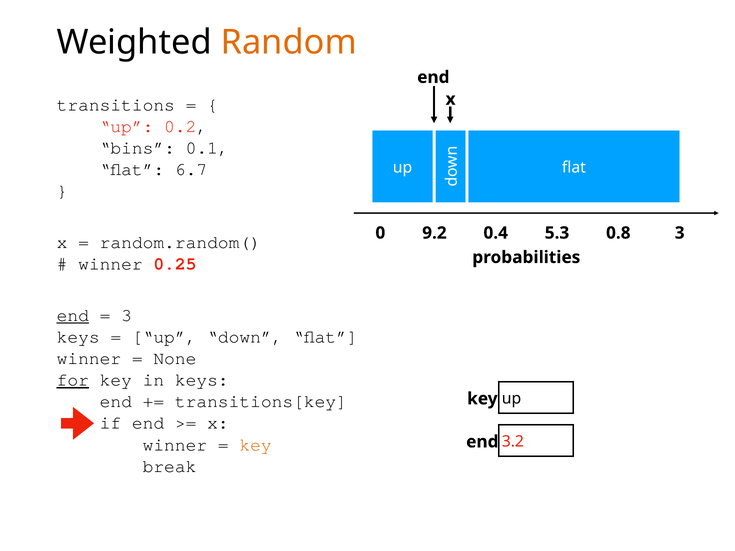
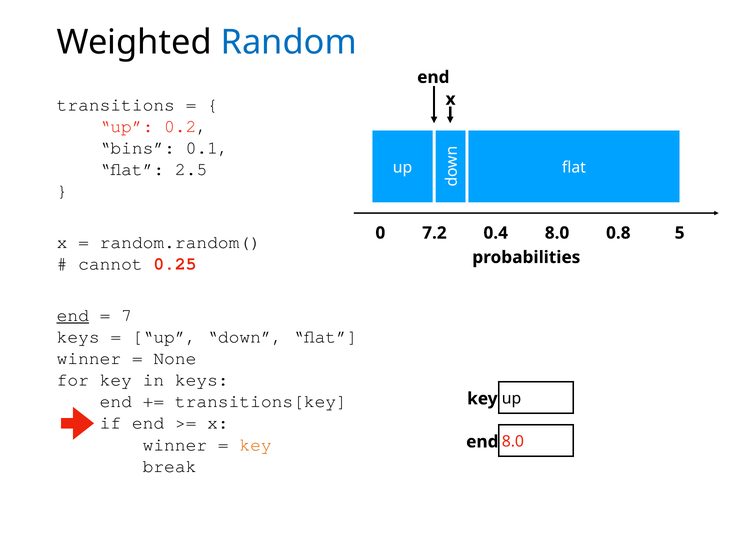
Random colour: orange -> blue (289, 42)
6.7: 6.7 -> 2.5 (191, 169)
9.2: 9.2 -> 7.2 (434, 233)
0.4 5.3: 5.3 -> 8.0 (557, 233)
0 3: 3 -> 5 (680, 233)
winner: winner -> cannot (110, 264)
3: 3 -> 7 (127, 316)
for underline: present -> none (73, 380)
3.2: 3.2 -> 8.0 (513, 442)
